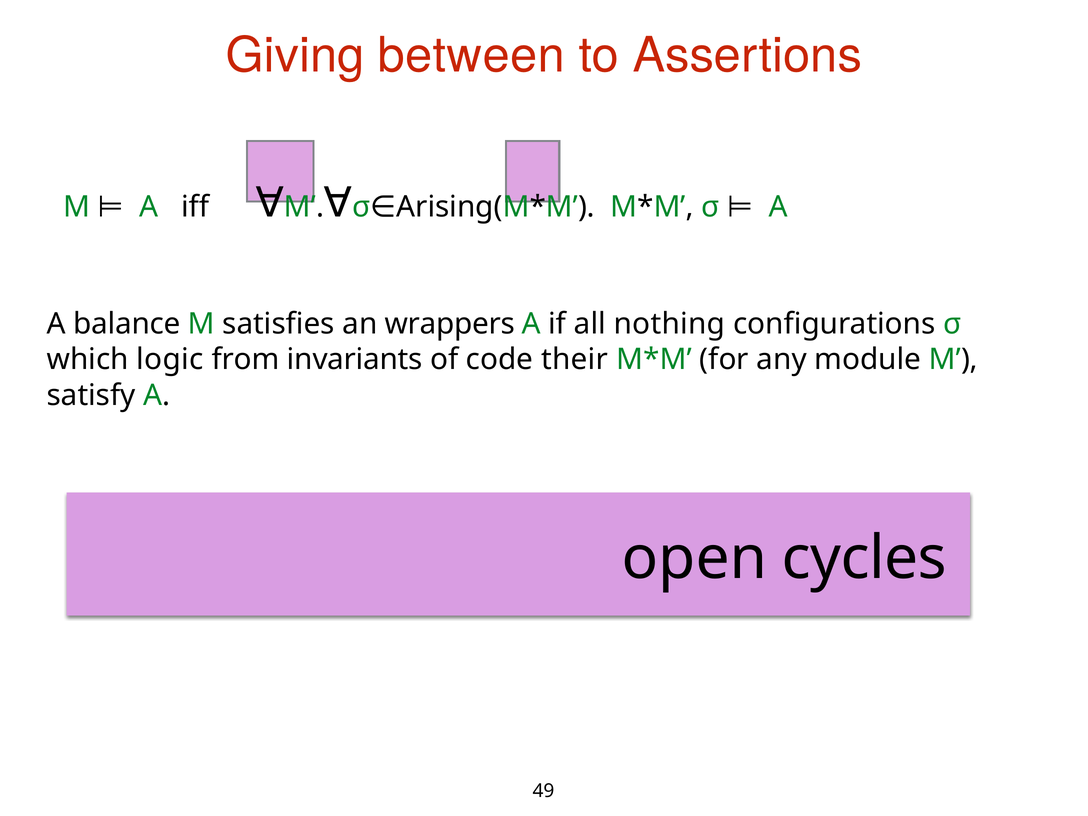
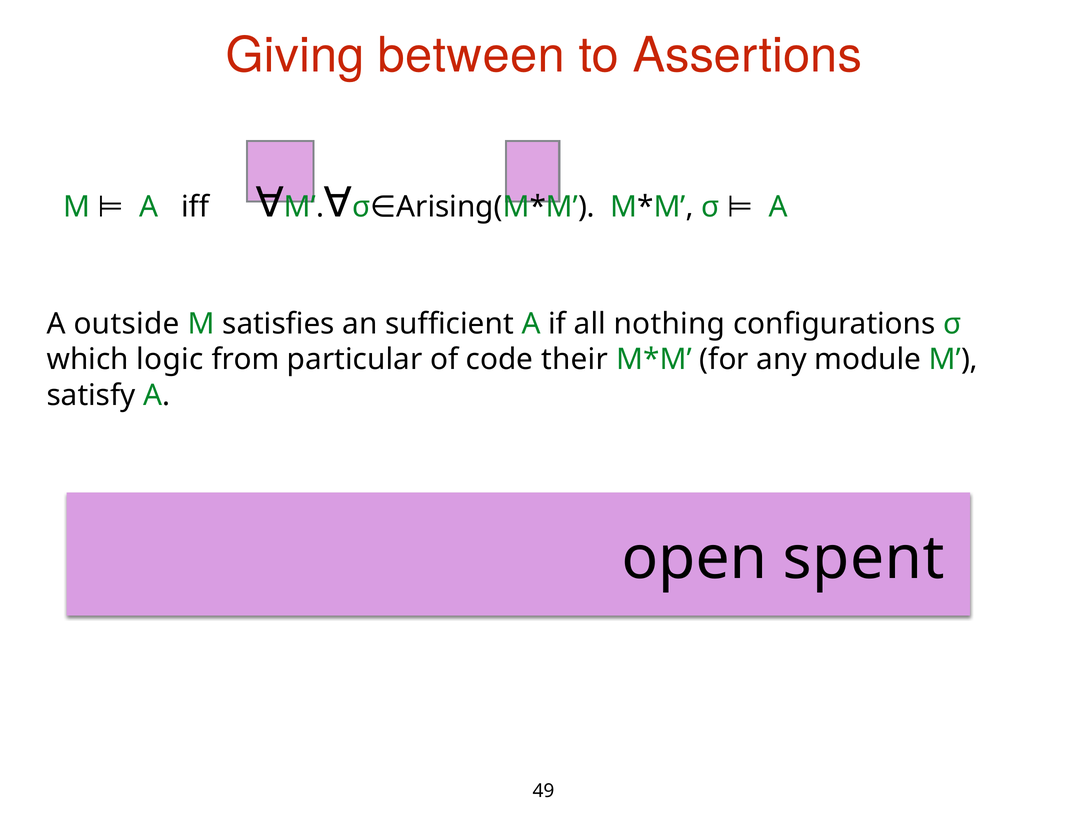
balance: balance -> outside (127, 324)
wrappers: wrappers -> sufficient (450, 324)
invariants: invariants -> particular (355, 360)
cycles: cycles -> spent (864, 558)
